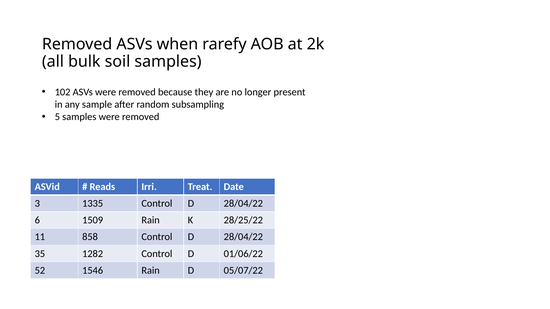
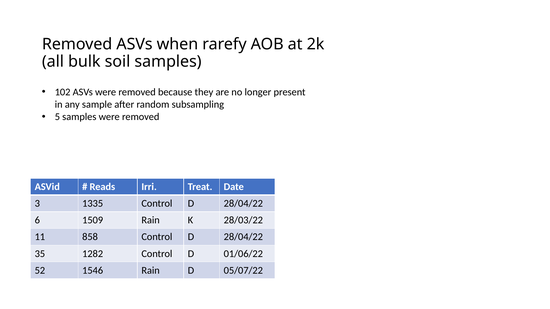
28/25/22: 28/25/22 -> 28/03/22 (243, 220)
